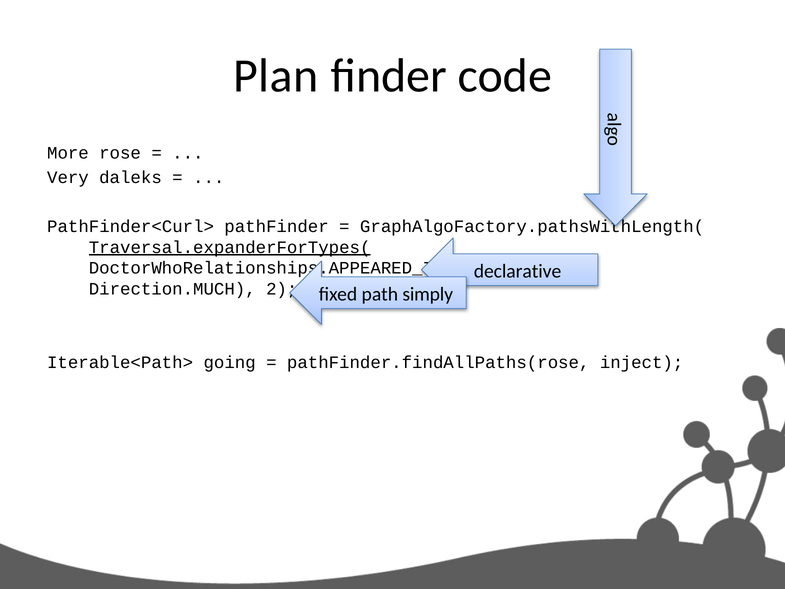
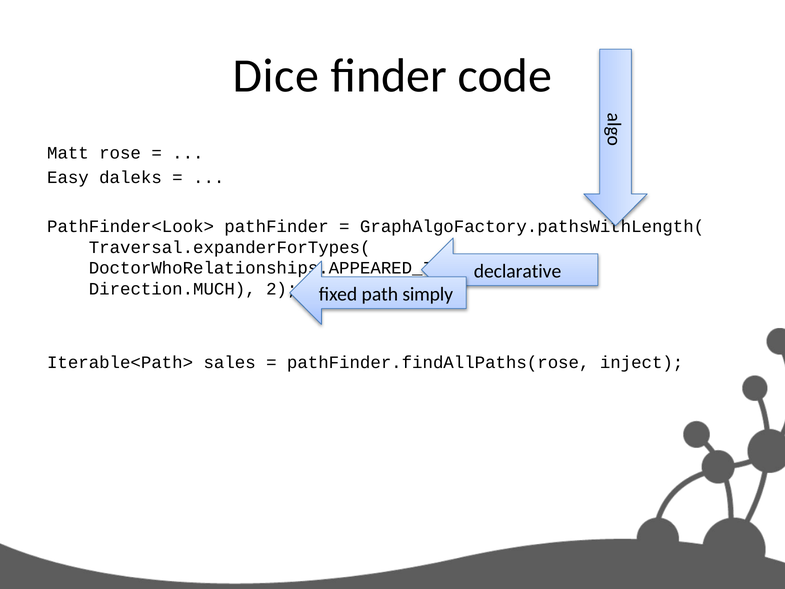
Plan: Plan -> Dice (276, 76)
More: More -> Matt (68, 153)
Very: Very -> Easy (68, 177)
PathFinder<Curl>: PathFinder<Curl> -> PathFinder<Look> (131, 226)
Traversal.expanderForTypes( underline: present -> none (230, 247)
going: going -> sales (230, 362)
